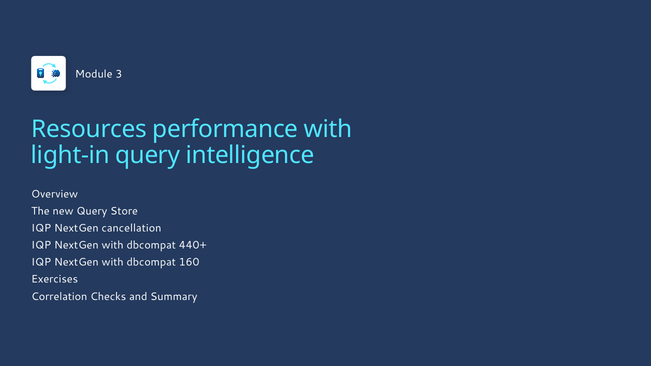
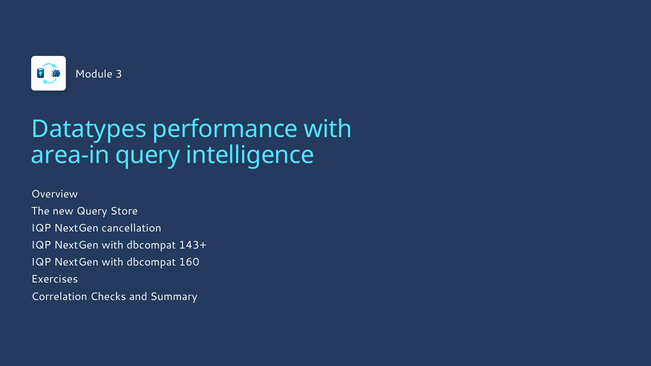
Resources: Resources -> Datatypes (89, 129)
light-in: light-in -> area-in (70, 155)
440+: 440+ -> 143+ (193, 245)
